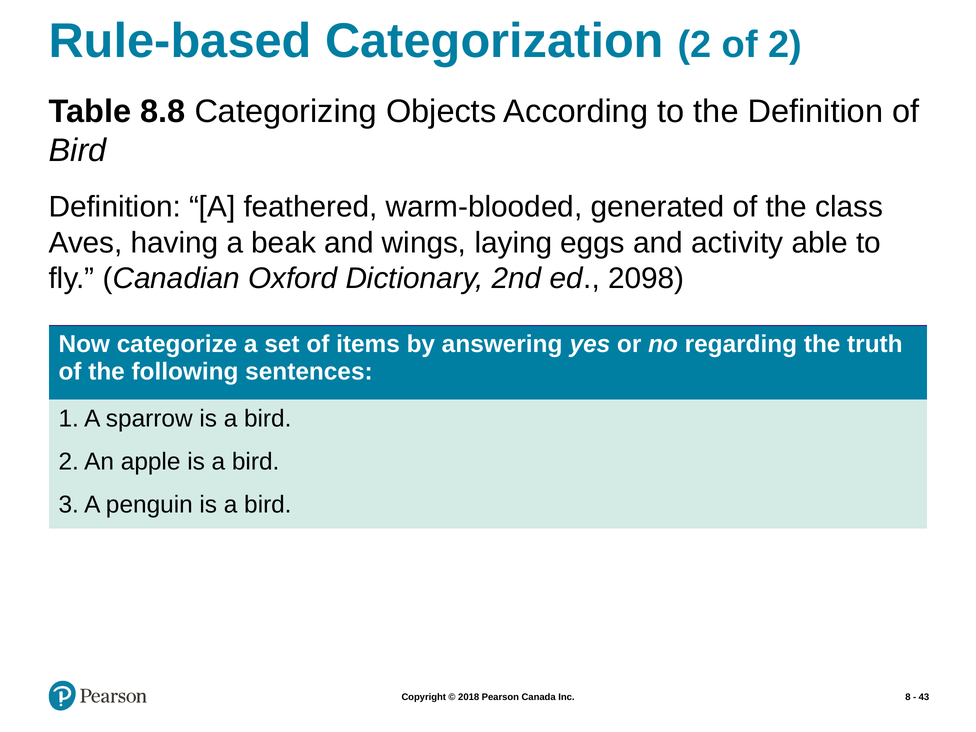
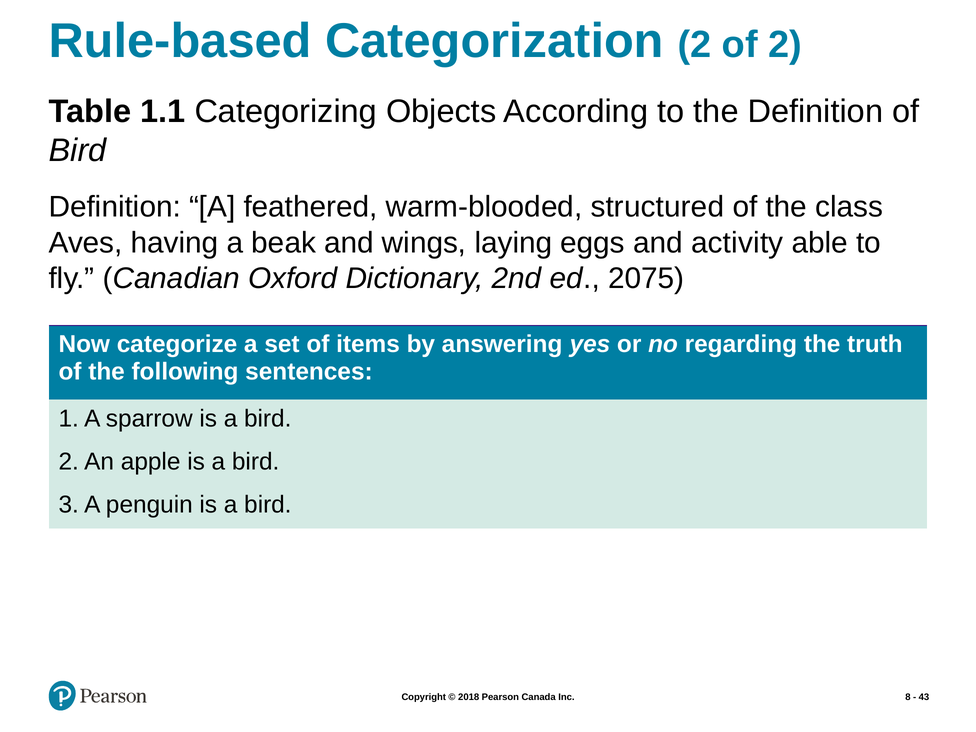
8.8: 8.8 -> 1.1 (163, 111)
generated: generated -> structured (657, 207)
2098: 2098 -> 2075 (646, 279)
